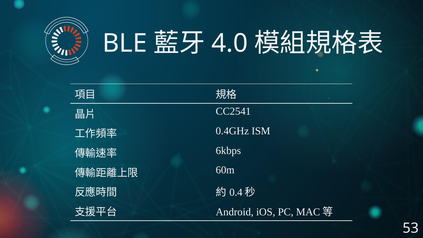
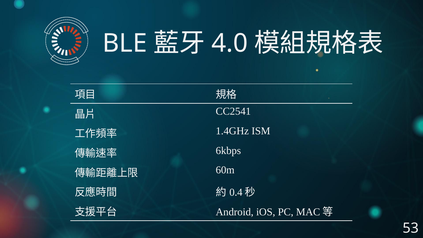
0.4GHz: 0.4GHz -> 1.4GHz (232, 131)
